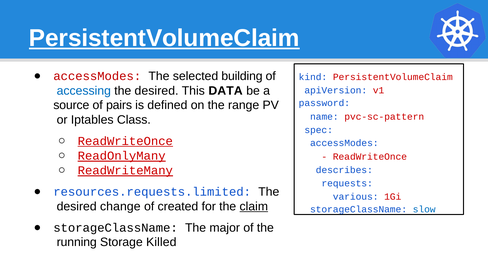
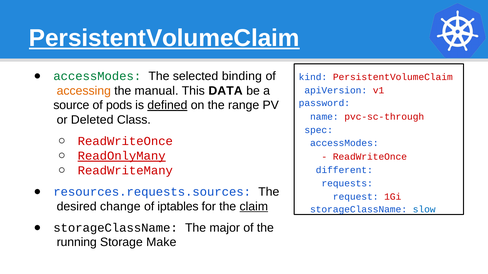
accessModes colour: red -> green (97, 76)
building: building -> binding (242, 76)
accessing colour: blue -> orange (84, 91)
desired: desired -> manual (157, 91)
pairs: pairs -> pods (119, 105)
defined underline: none -> present (167, 105)
pvc-sc-pattern: pvc-sc-pattern -> pvc-sc-through (384, 117)
Iptables: Iptables -> Deleted (92, 120)
ReadWriteOnce underline: present -> none (125, 141)
ReadWriteMany underline: present -> none (125, 171)
describes: describes -> different (344, 170)
resources.requests.limited: resources.requests.limited -> resources.requests.sources (152, 192)
various: various -> request (356, 197)
created: created -> iptables (178, 207)
Killed: Killed -> Make (161, 243)
